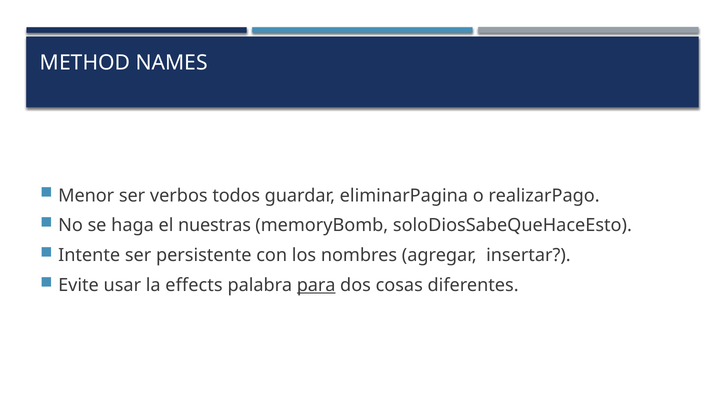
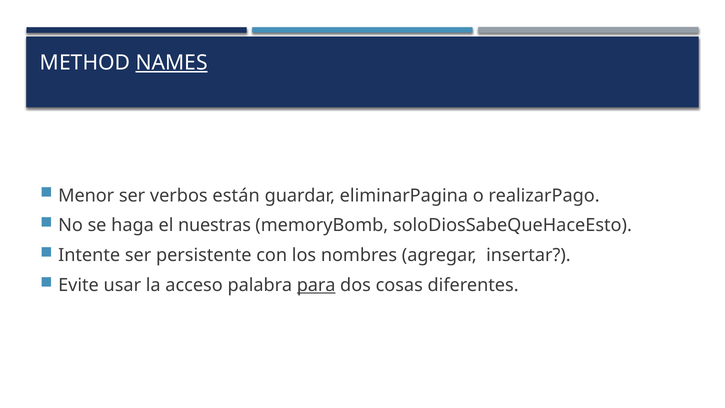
NAMES underline: none -> present (172, 63)
todos: todos -> están (236, 195)
effects: effects -> acceso (194, 285)
